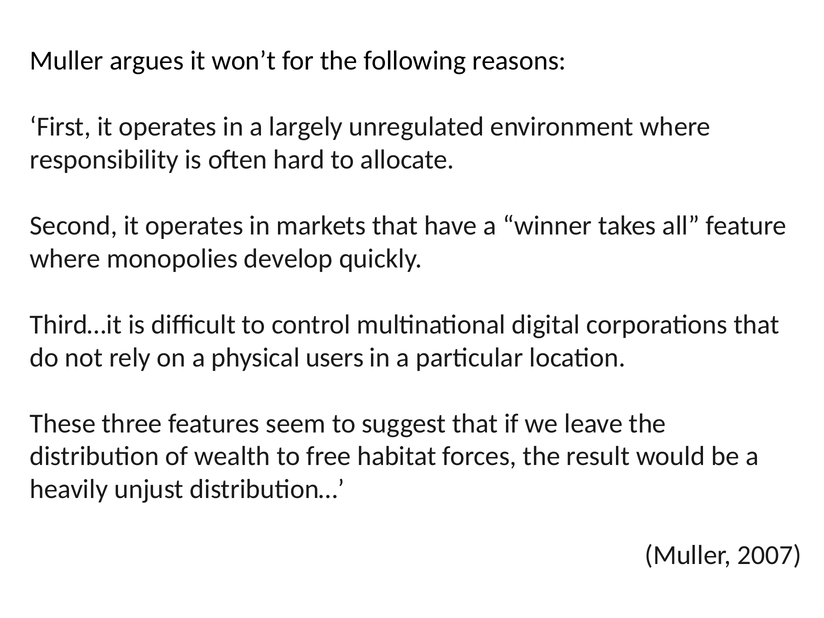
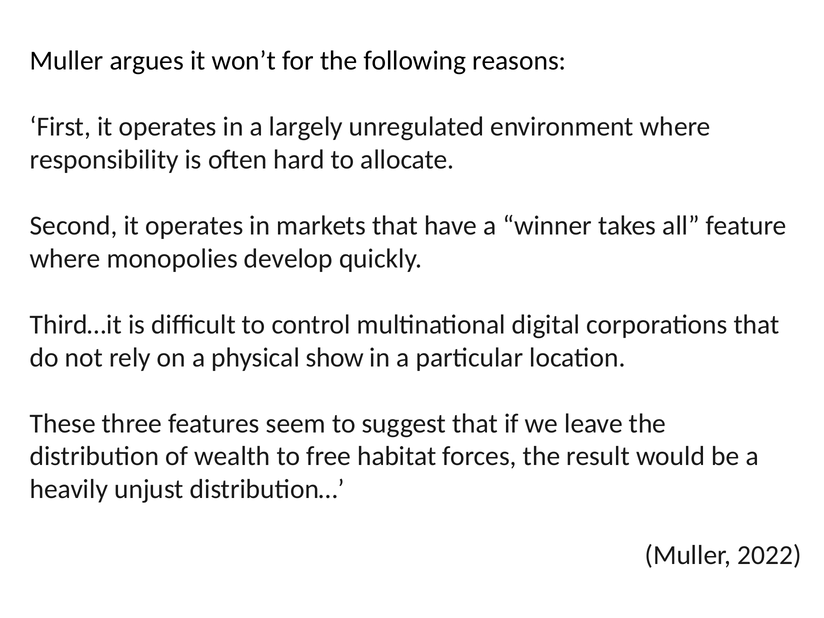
users: users -> show (335, 358)
2007: 2007 -> 2022 (769, 555)
